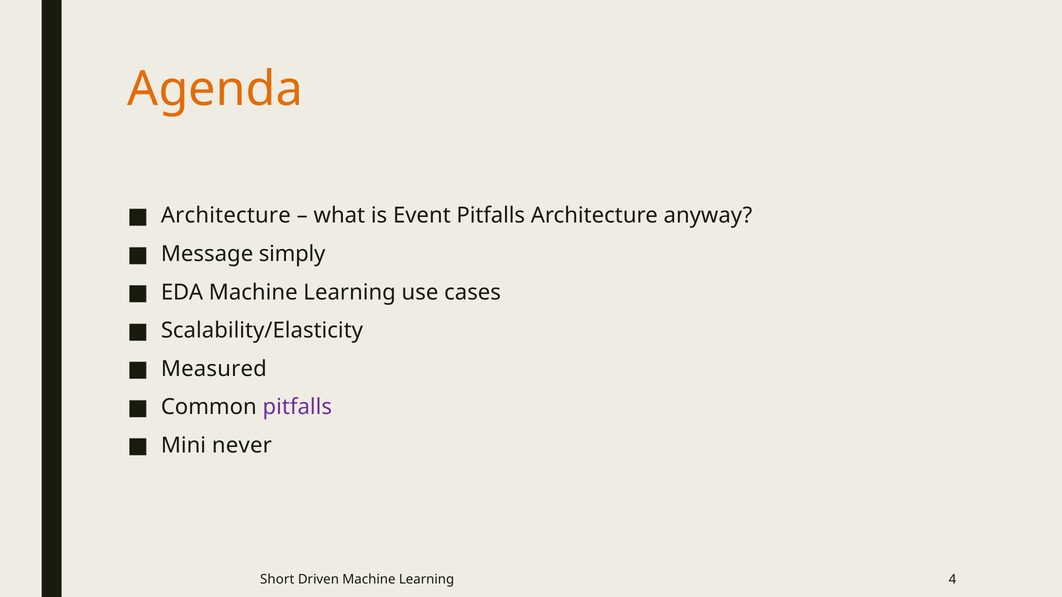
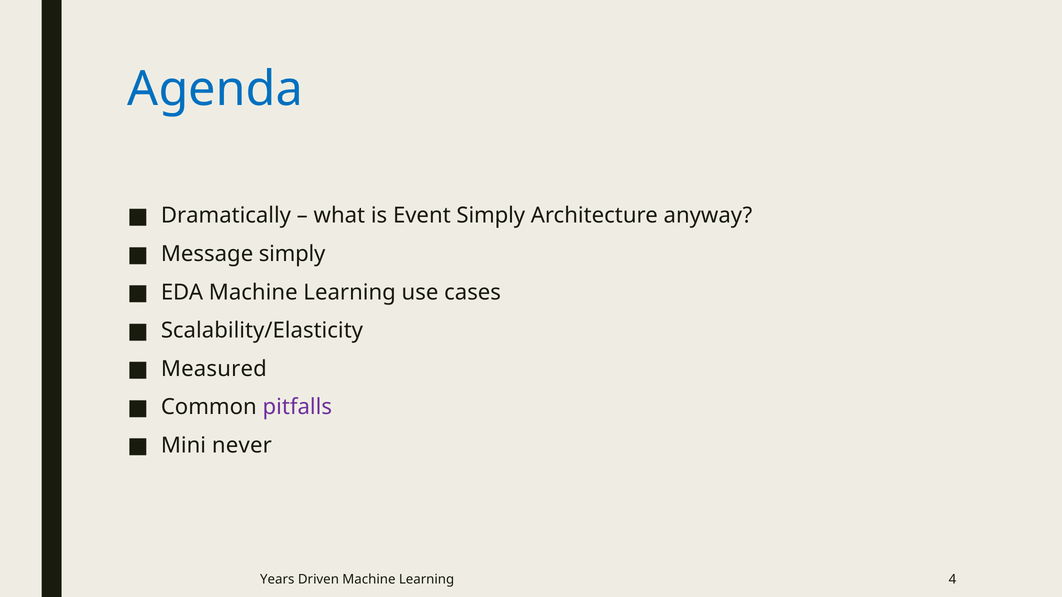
Agenda colour: orange -> blue (215, 89)
Architecture: Architecture -> Dramatically (226, 216)
Event Pitfalls: Pitfalls -> Simply (491, 216)
Short: Short -> Years (277, 580)
